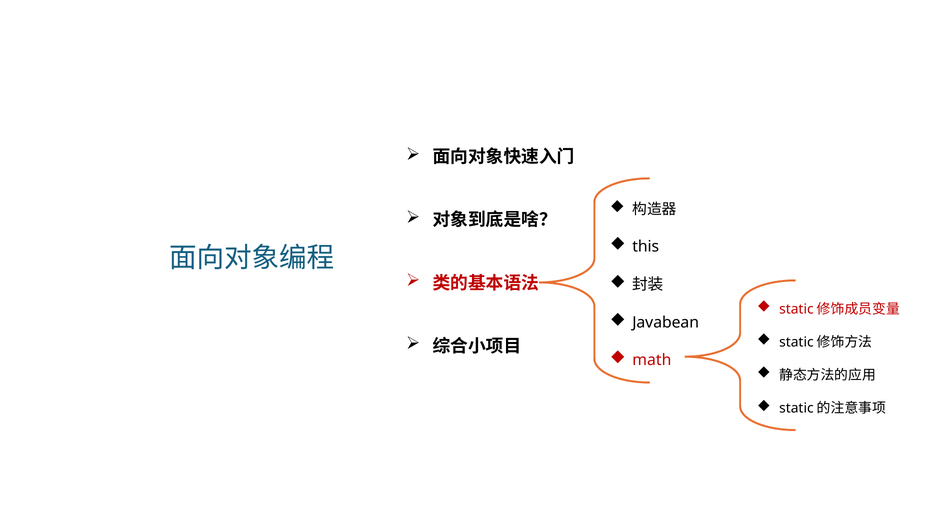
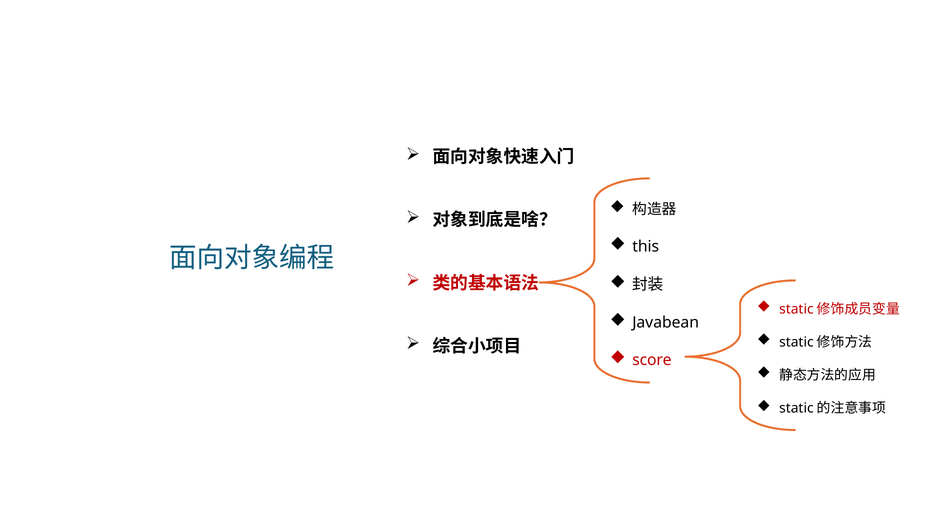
math: math -> score (652, 360)
